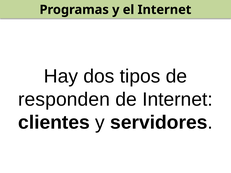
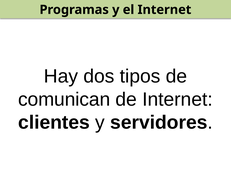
responden: responden -> comunican (64, 100)
